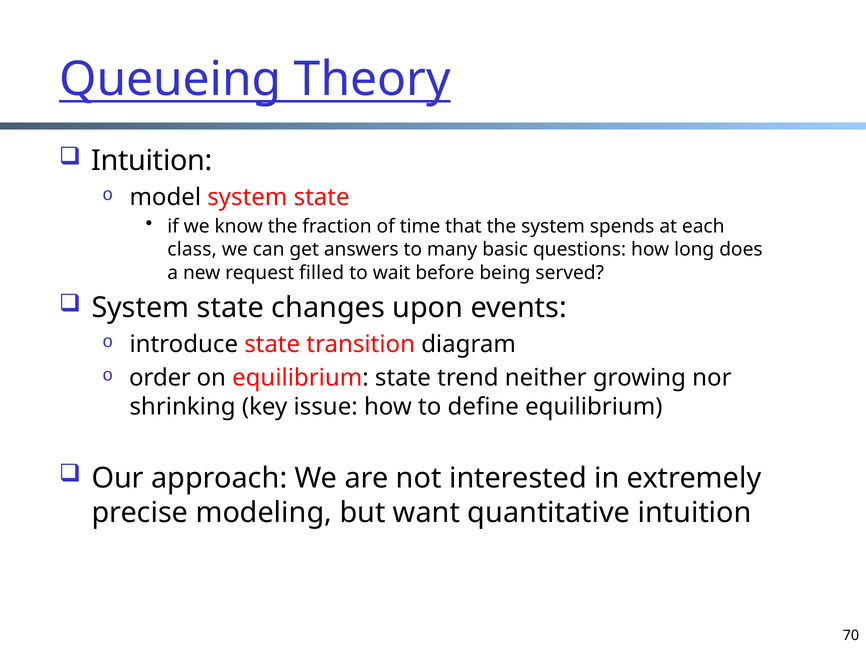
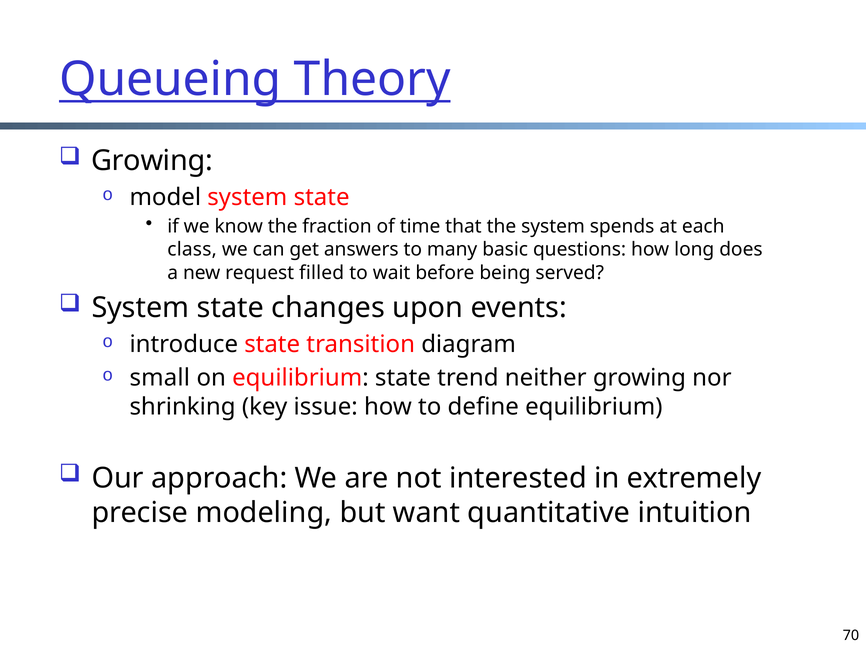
Intuition: Intuition -> Growing (152, 161)
order: order -> small (160, 378)
